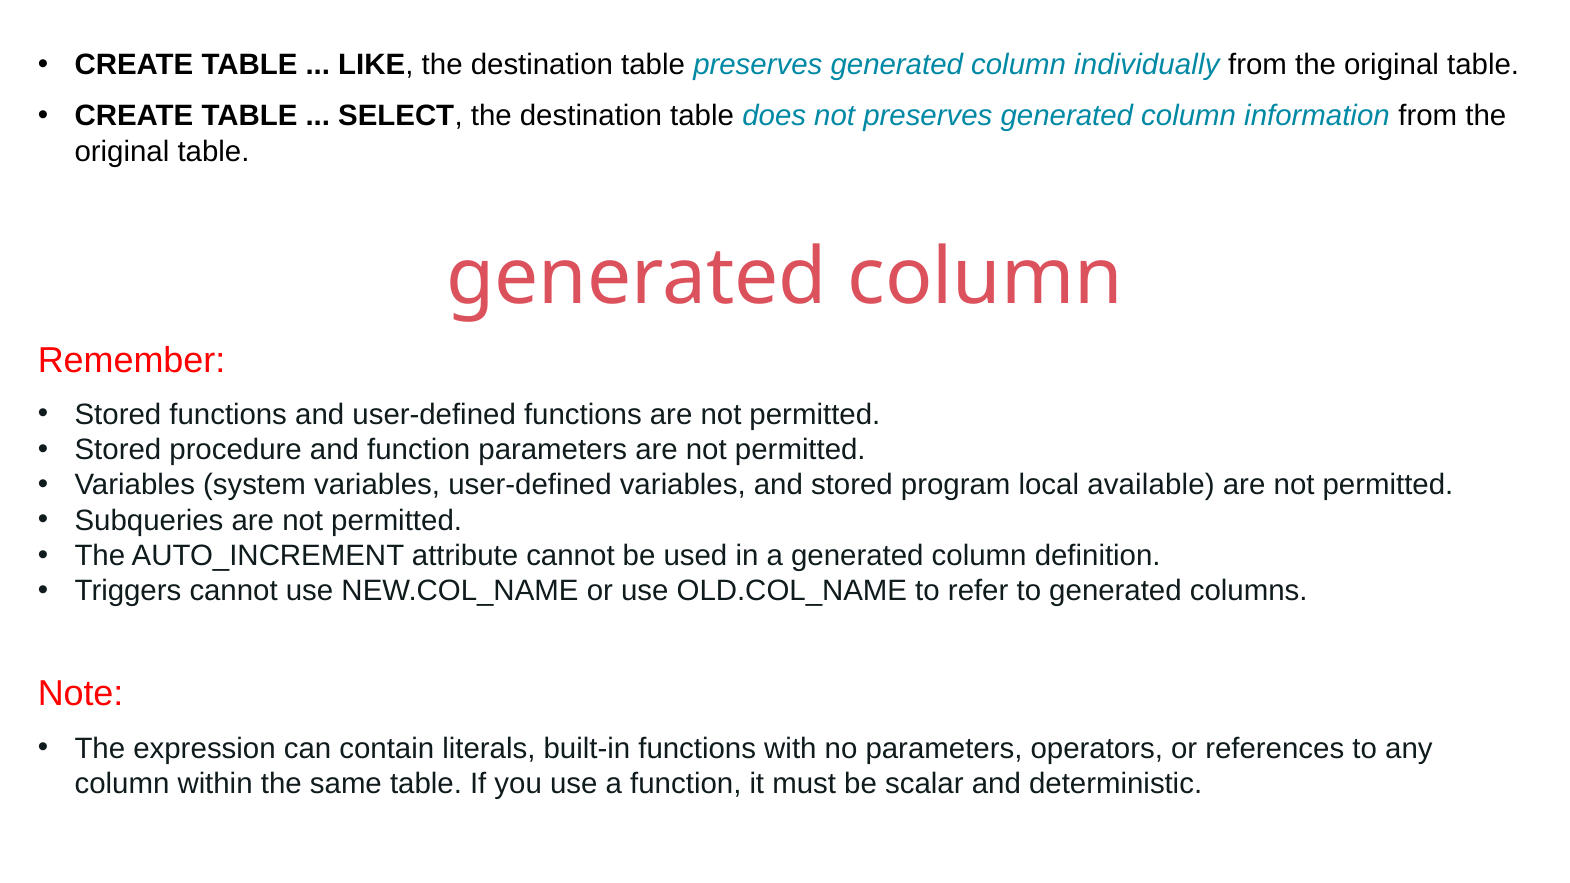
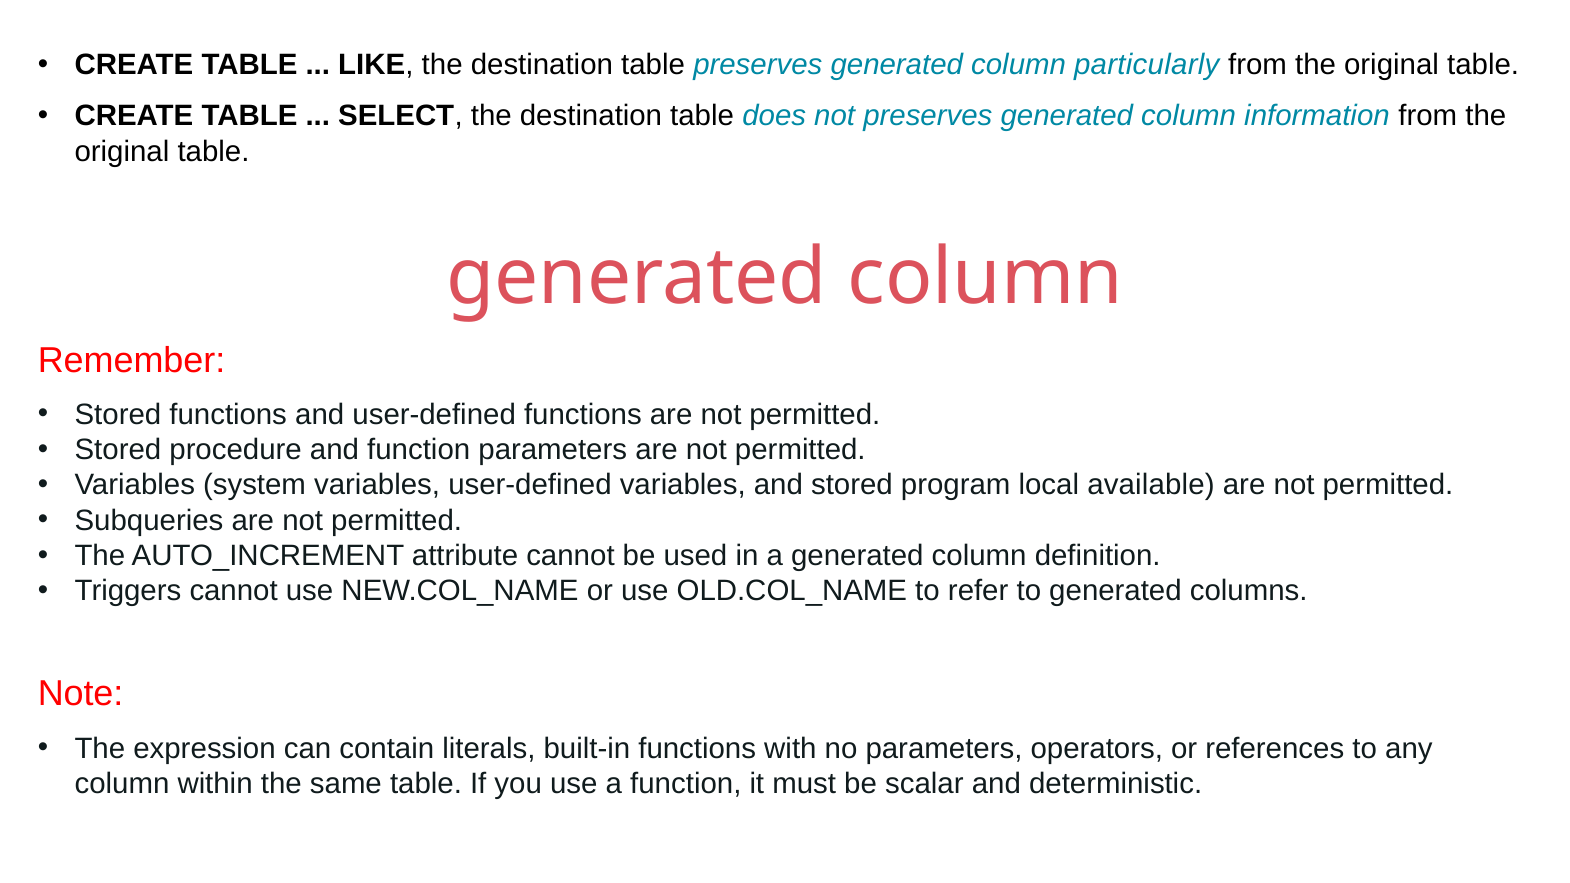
individually: individually -> particularly (1147, 65)
